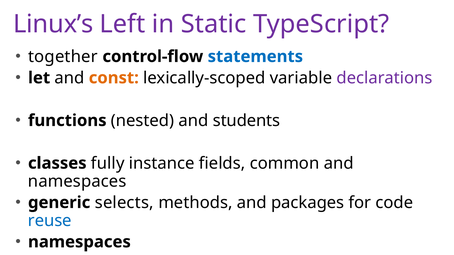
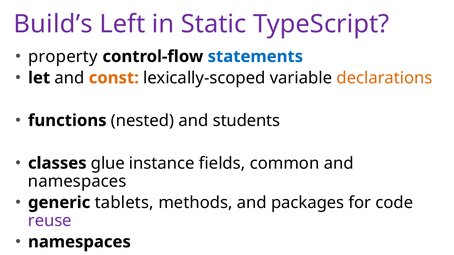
Linux’s: Linux’s -> Build’s (53, 24)
together: together -> property (63, 57)
declarations colour: purple -> orange (384, 78)
fully: fully -> glue (108, 163)
selects: selects -> tablets (124, 203)
reuse colour: blue -> purple (50, 221)
